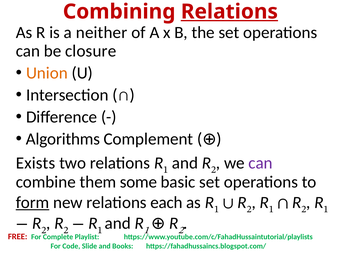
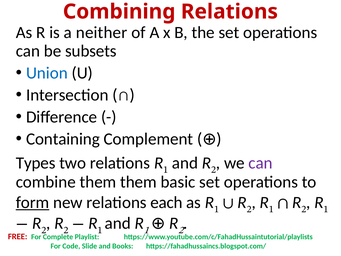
Relations underline: present -> none (229, 12)
closure: closure -> subsets (91, 51)
Union colour: orange -> blue (47, 73)
Algorithms: Algorithms -> Containing (63, 139)
Exists: Exists -> Types (36, 163)
them some: some -> them (138, 182)
